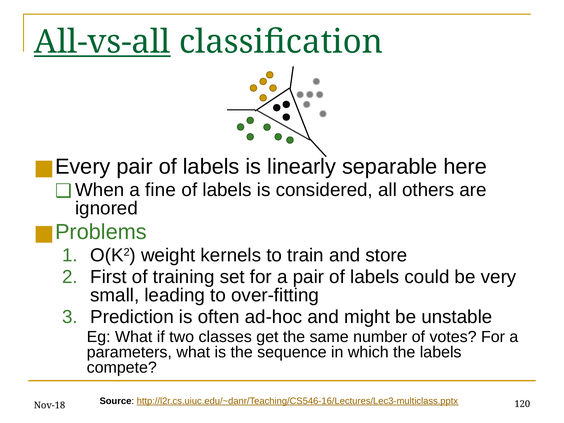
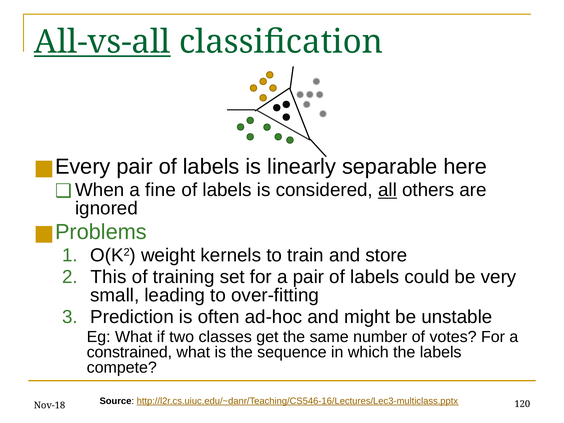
all underline: none -> present (387, 190)
First: First -> This (108, 277)
parameters: parameters -> constrained (129, 352)
